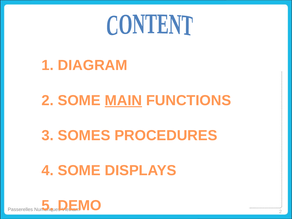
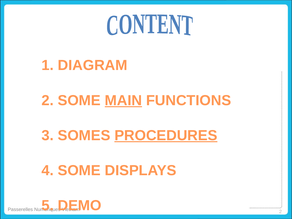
PROCEDURES underline: none -> present (166, 135)
